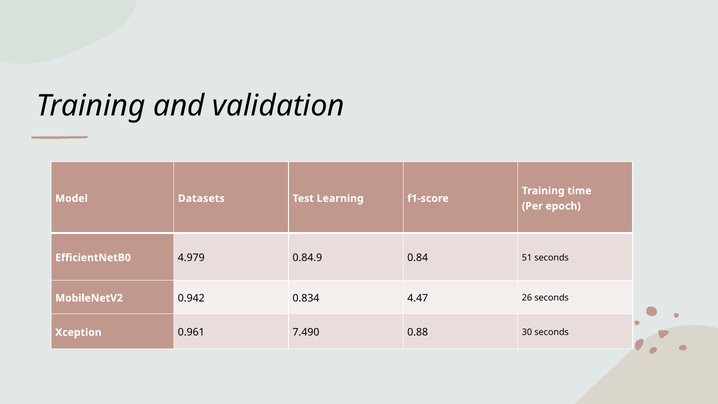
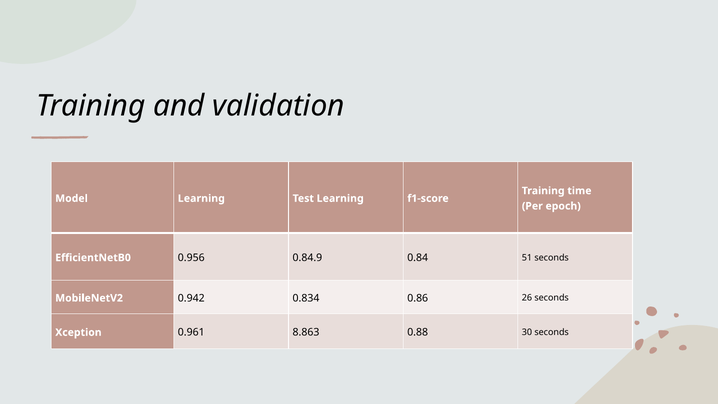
Model Datasets: Datasets -> Learning (201, 198)
4.979: 4.979 -> 0.956 (191, 258)
4.47: 4.47 -> 0.86 (418, 298)
7.490: 7.490 -> 8.863 (306, 332)
